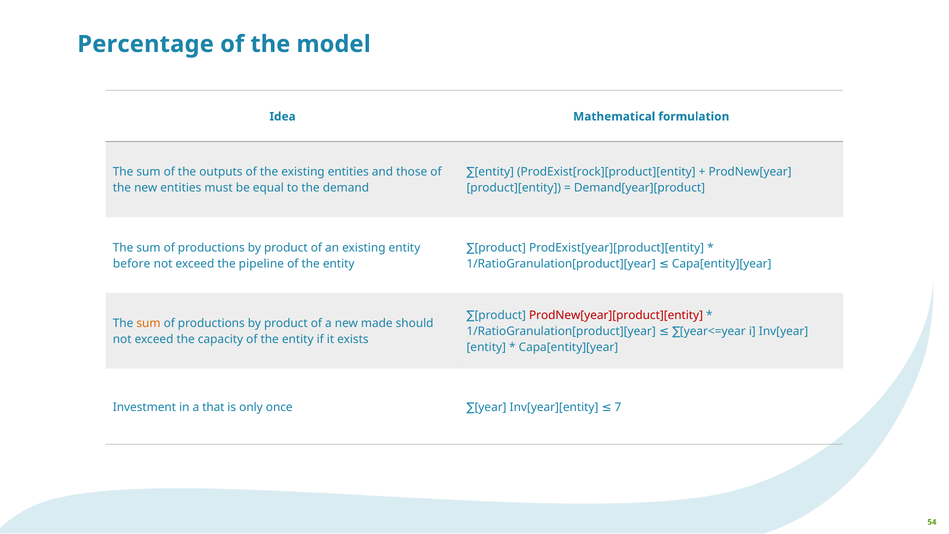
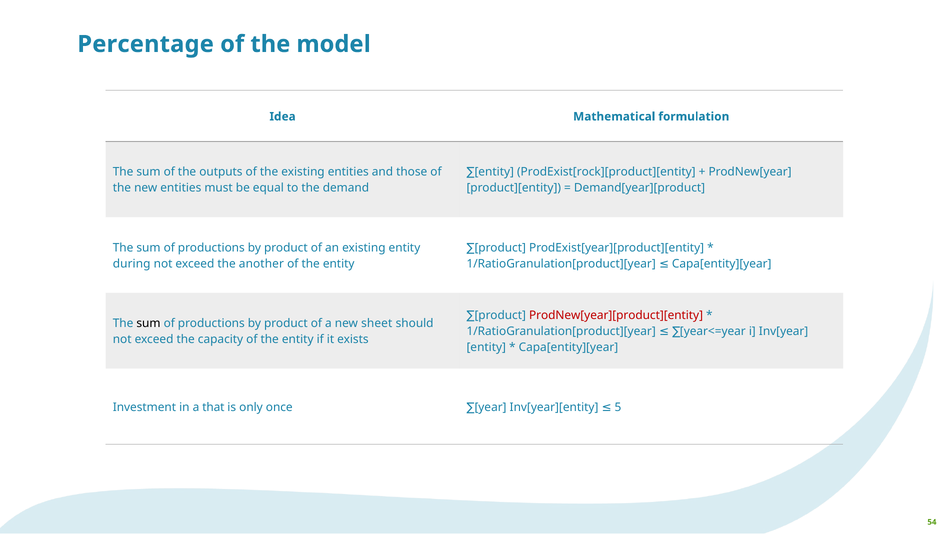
before: before -> during (132, 264)
pipeline: pipeline -> another (261, 264)
sum colour: orange -> black (148, 323)
made: made -> sheet (377, 323)
7: 7 -> 5 (618, 407)
